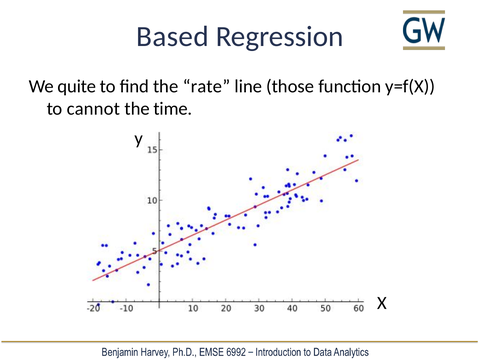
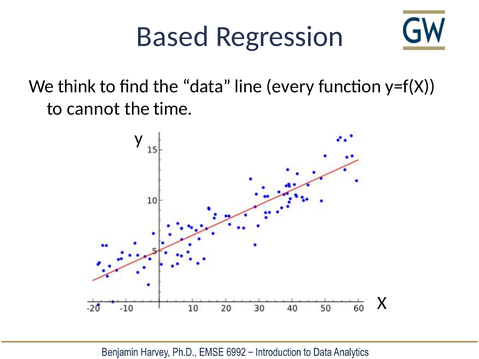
quite: quite -> think (77, 86)
rate: rate -> data (207, 86)
those: those -> every (290, 86)
